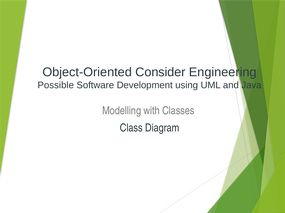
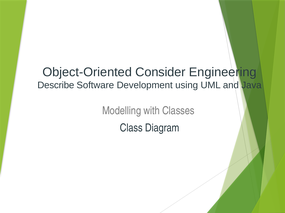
Possible: Possible -> Describe (56, 85)
